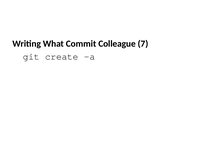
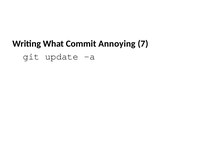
Colleague: Colleague -> Annoying (117, 44)
create: create -> update (62, 57)
